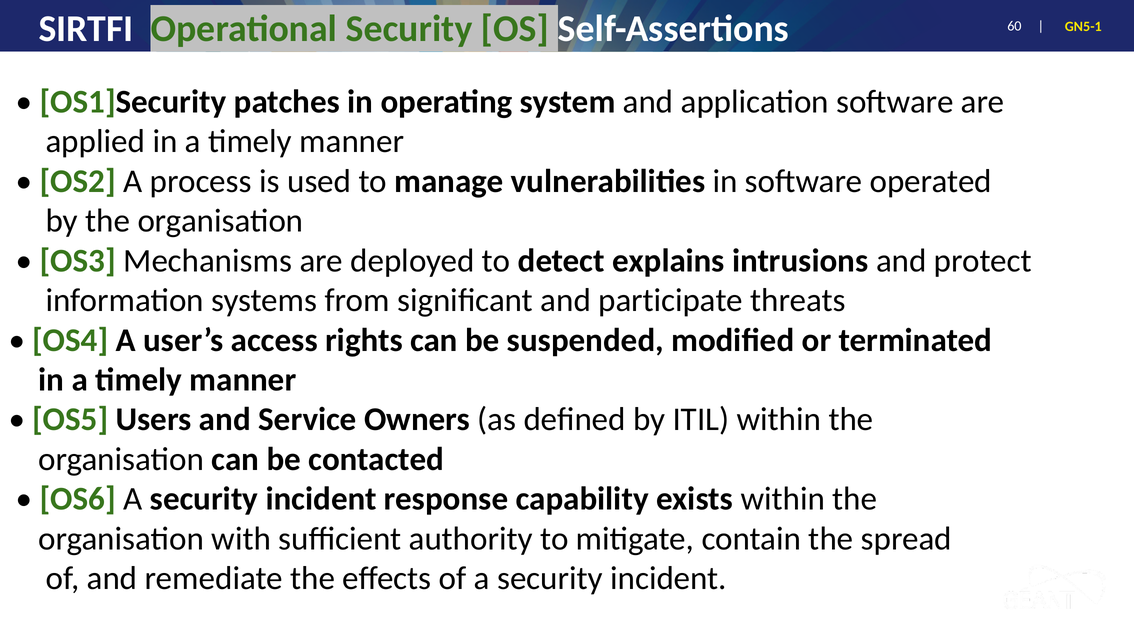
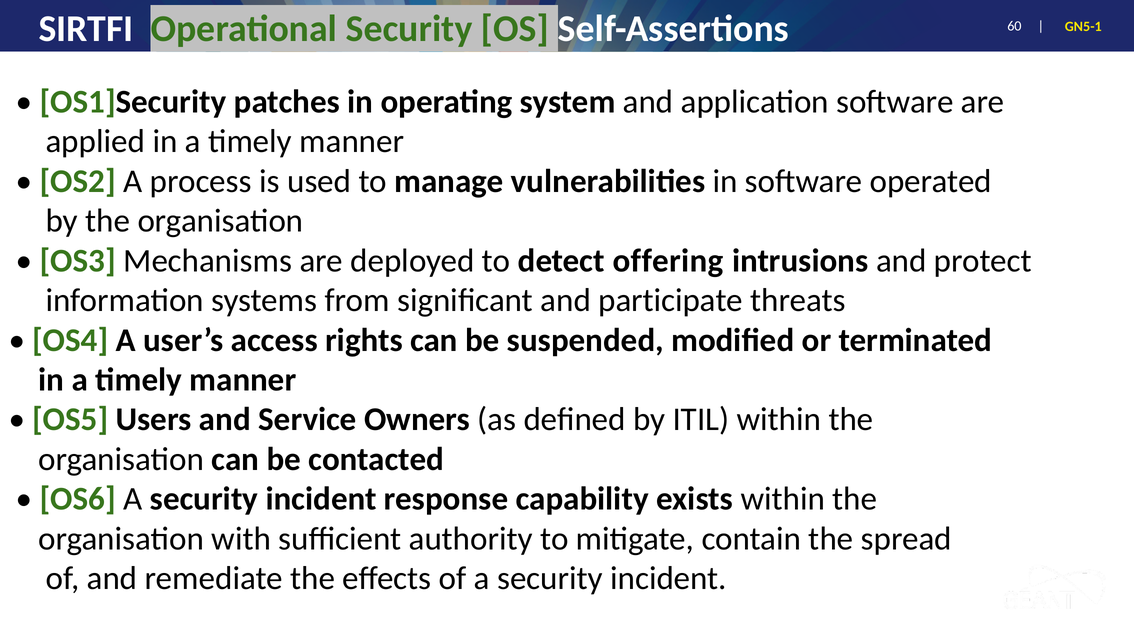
explains: explains -> offering (668, 261)
